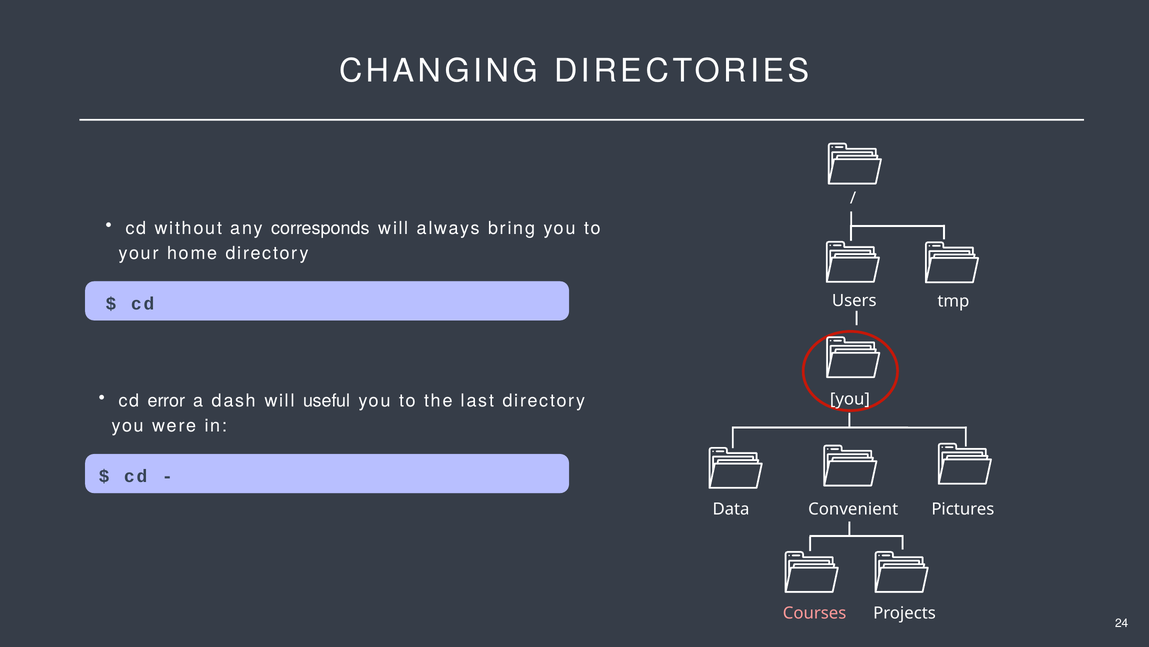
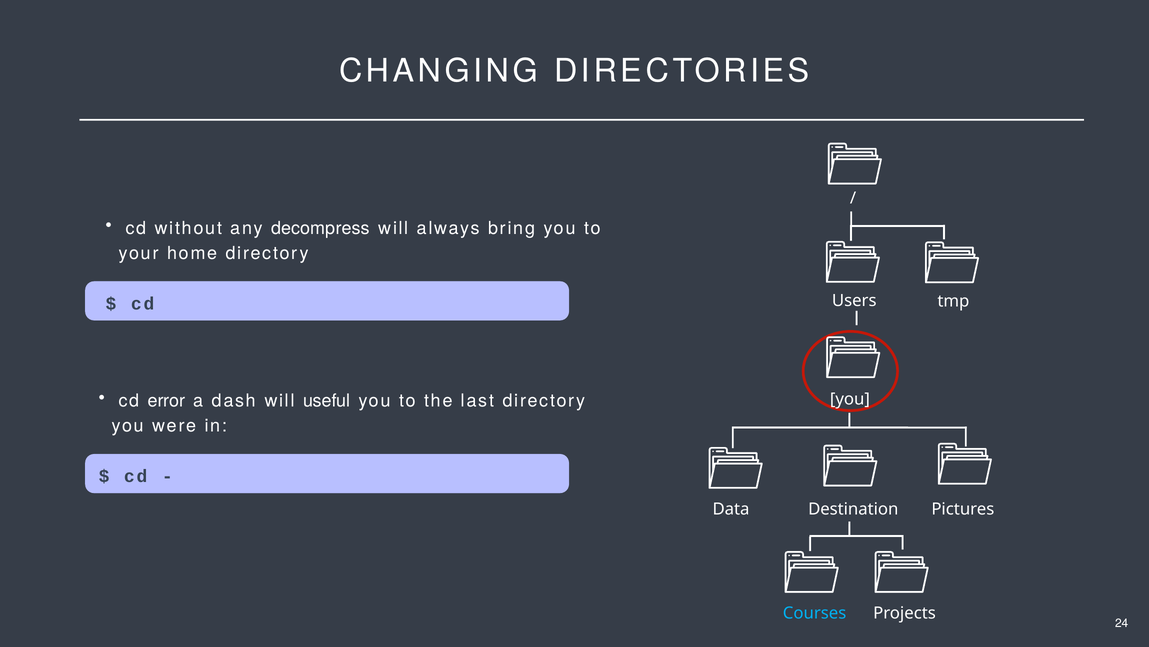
corresponds: corresponds -> decompress (320, 228)
Convenient: Convenient -> Destination (853, 509)
Courses colour: pink -> light blue (815, 613)
